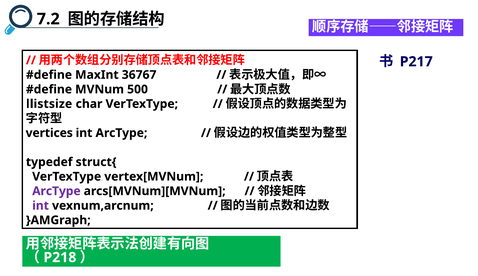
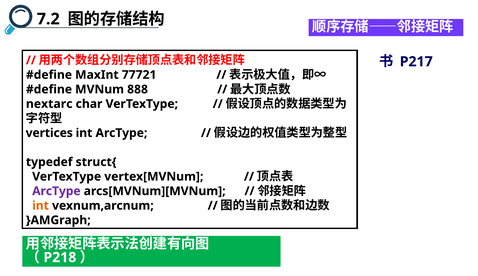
36767: 36767 -> 77721 (139, 75)
500: 500 -> 888 (138, 89)
llistsize: llistsize -> nextarc (49, 104)
int colour: purple -> orange (41, 206)
